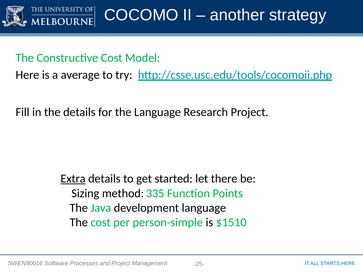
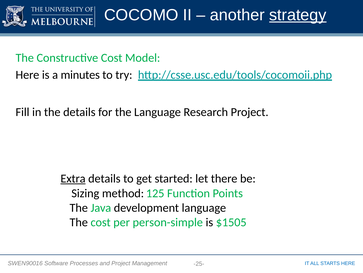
strategy underline: none -> present (298, 15)
average: average -> minutes (80, 75)
335: 335 -> 125 (155, 193)
$1510: $1510 -> $1505 (231, 222)
